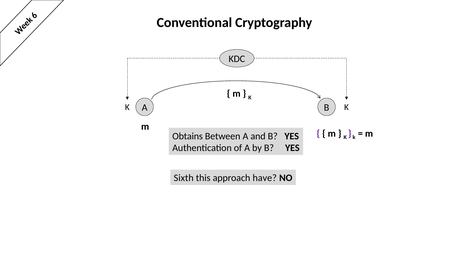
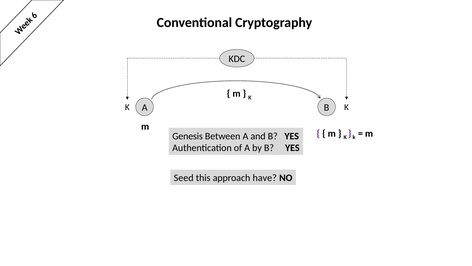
Obtains: Obtains -> Genesis (188, 136)
Sixth: Sixth -> Seed (184, 178)
